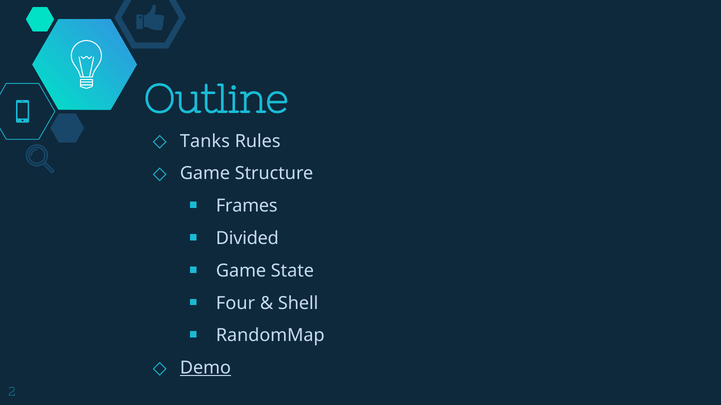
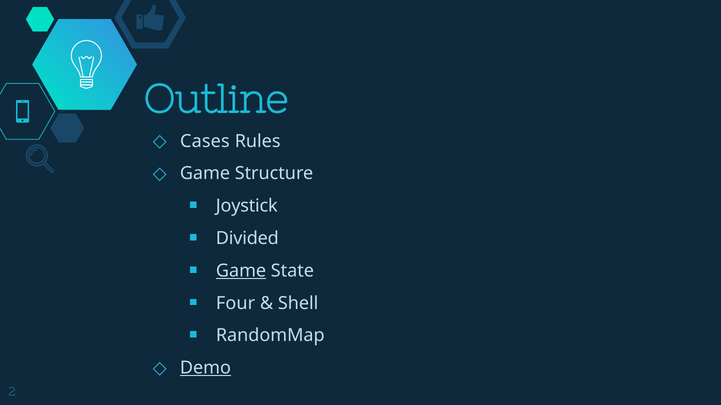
Tanks: Tanks -> Cases (205, 141)
Frames: Frames -> Joystick (247, 206)
Game underline: none -> present (241, 271)
